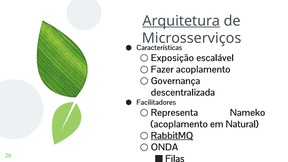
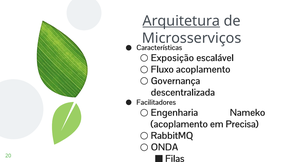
Fazer: Fazer -> Fluxo (162, 69)
Representa: Representa -> Engenharia (174, 113)
Natural: Natural -> Precisa (242, 124)
RabbitMQ underline: present -> none (172, 136)
